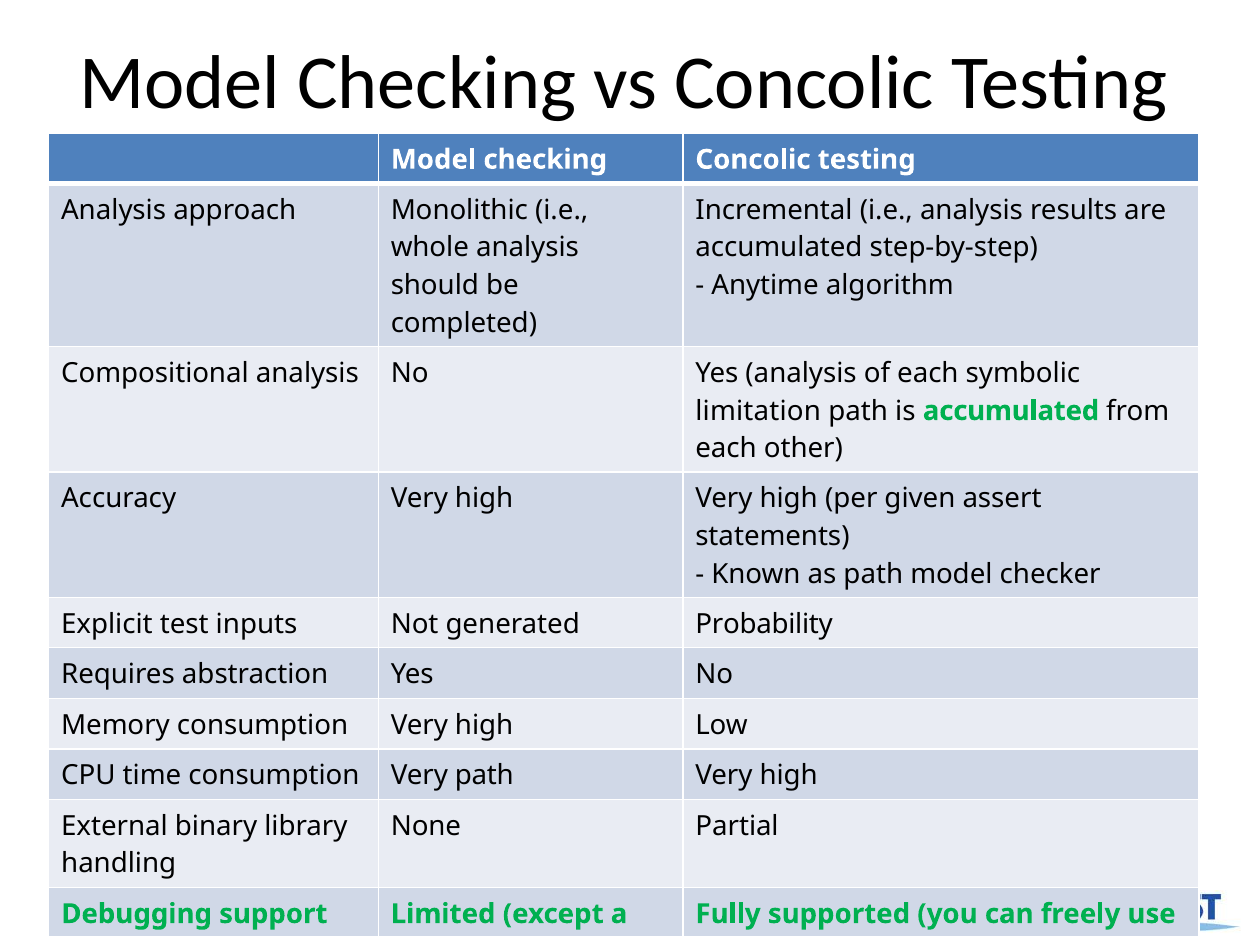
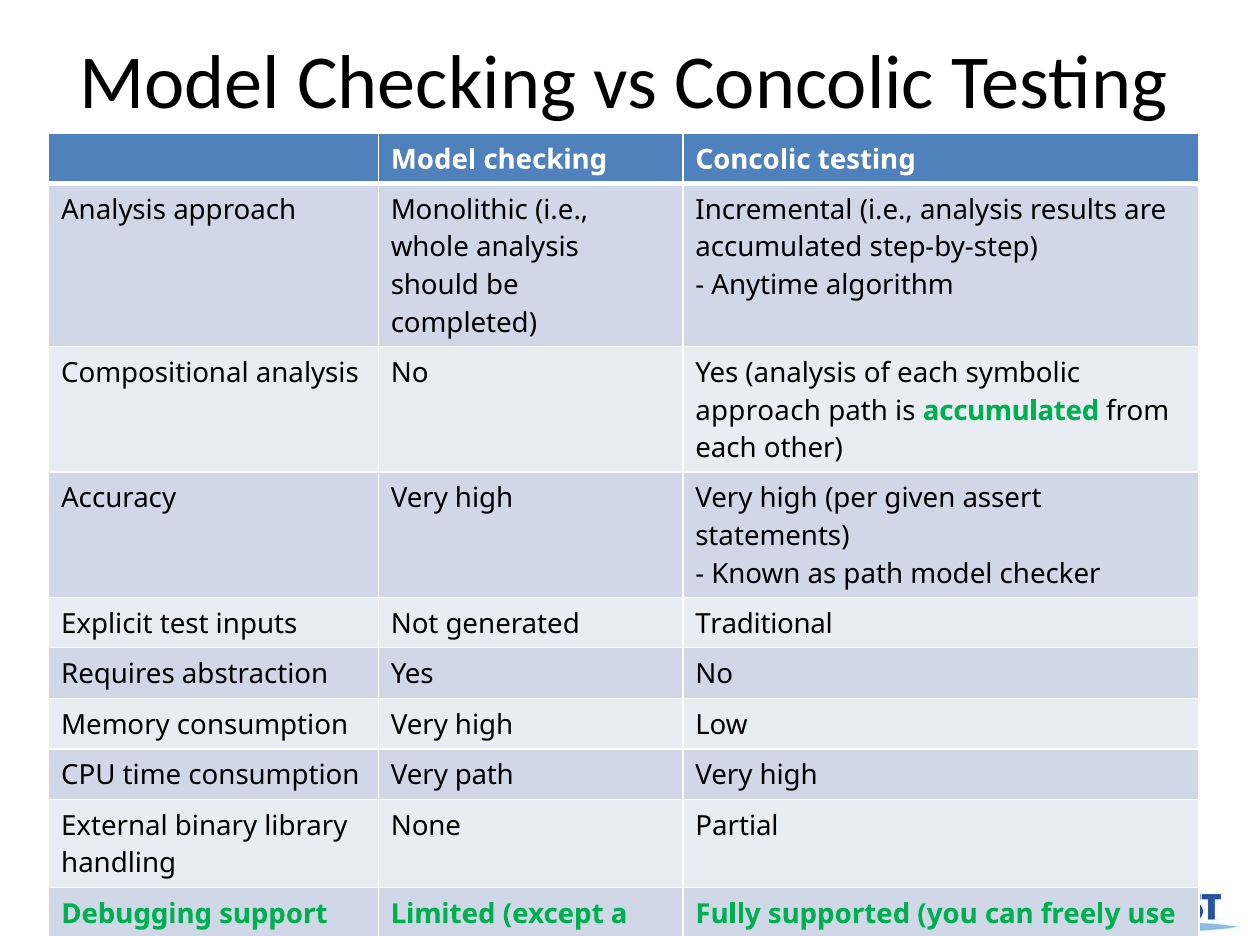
limitation: limitation -> approach (758, 411)
Probability: Probability -> Traditional (764, 624)
